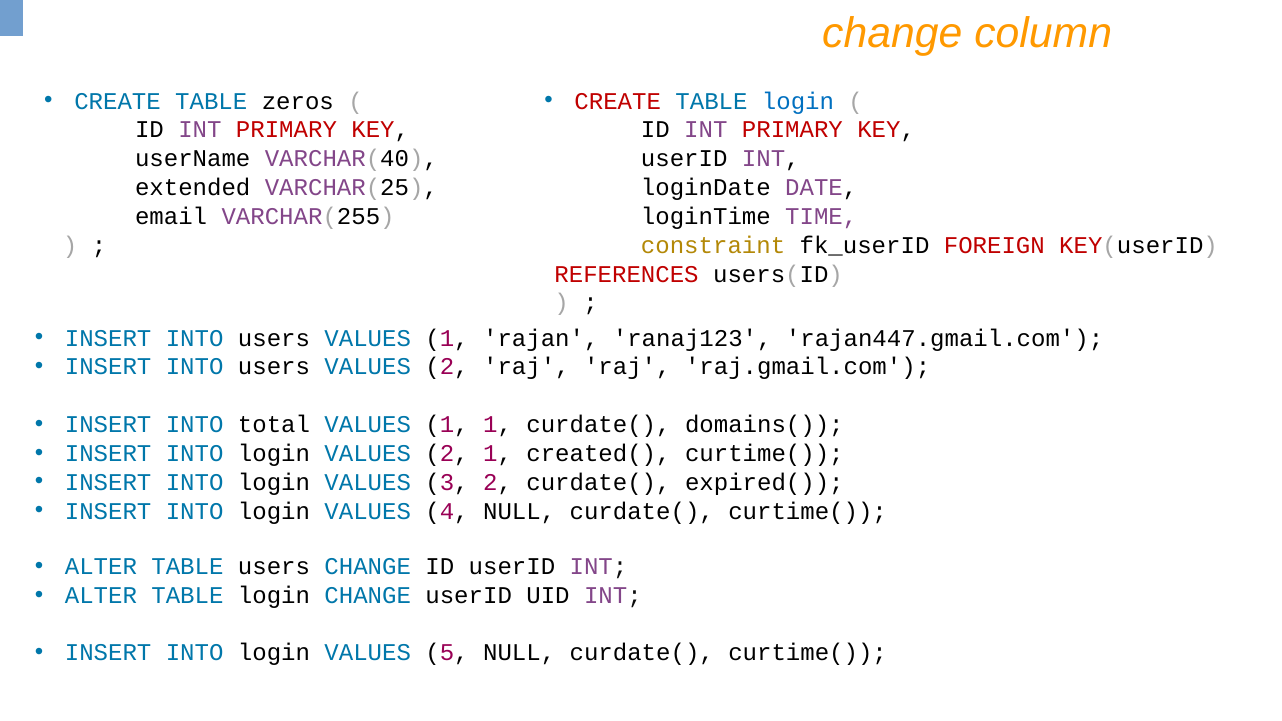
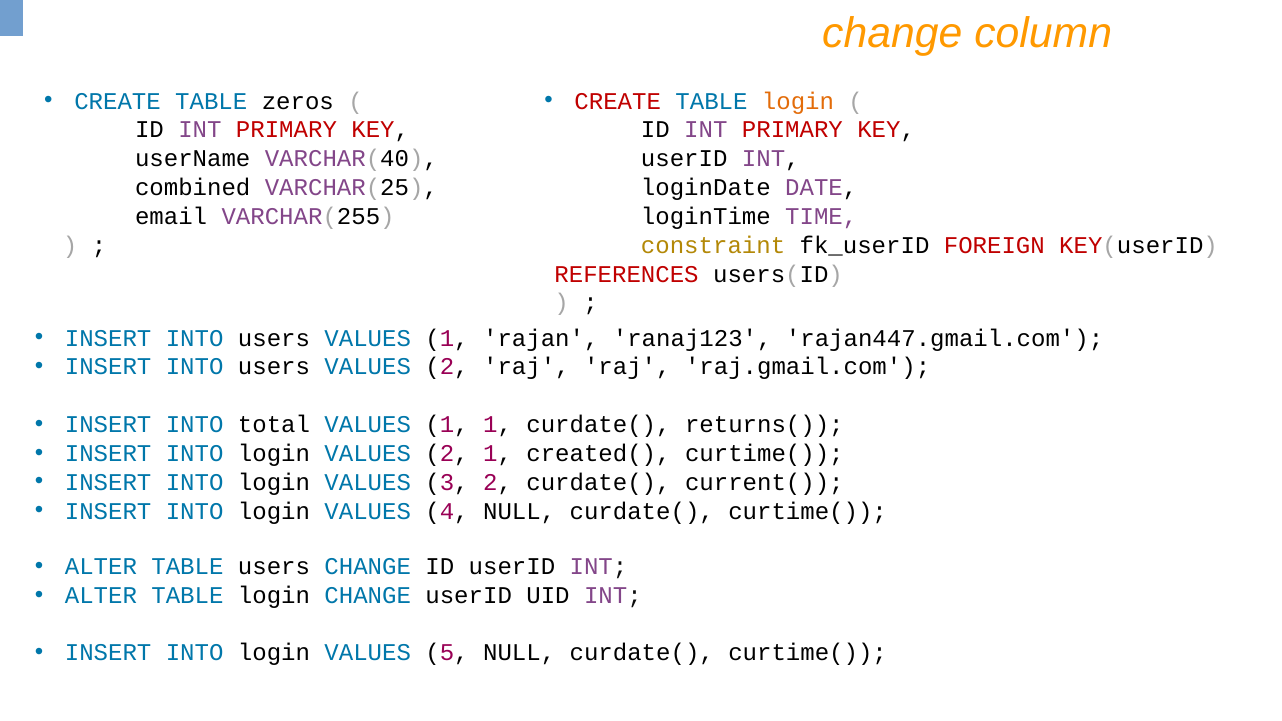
login colour: blue -> orange (798, 101)
extended: extended -> combined (193, 188)
domains(: domains( -> returns( (764, 425)
expired(: expired( -> current( (764, 482)
